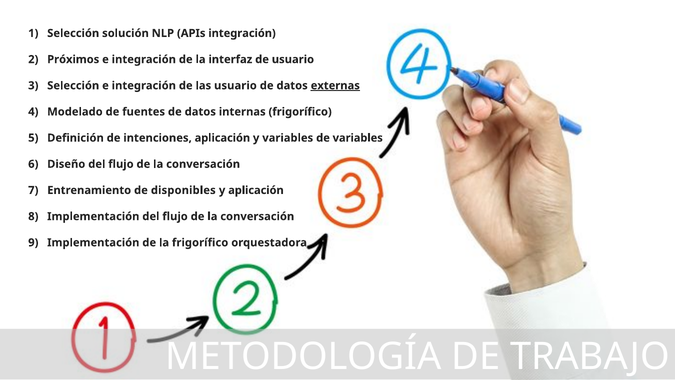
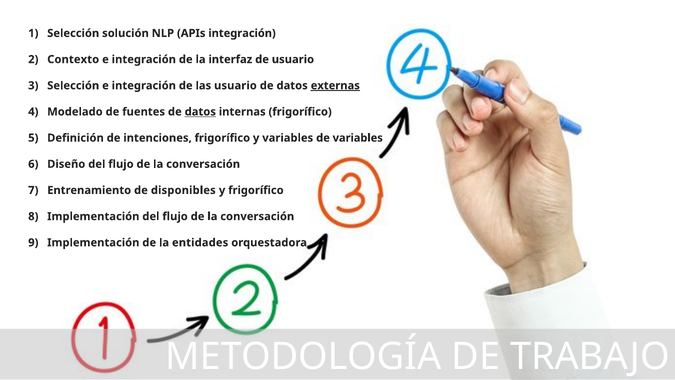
Próximos: Próximos -> Contexto (73, 59)
datos underline: none -> present (200, 112)
intenciones aplicación: aplicación -> frigorífico (222, 138)
y aplicación: aplicación -> frigorífico (256, 190)
la frigorífico: frigorífico -> entidades (200, 242)
